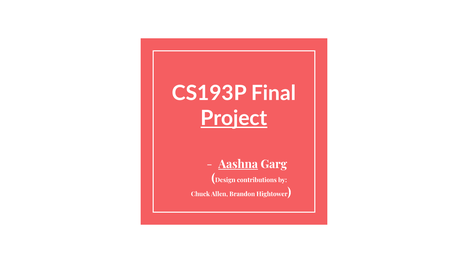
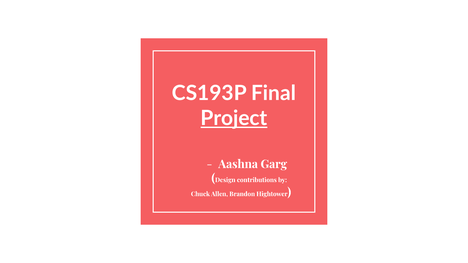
Aashna underline: present -> none (238, 164)
